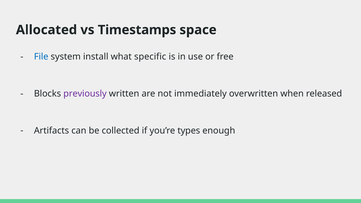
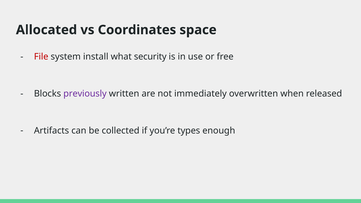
Timestamps: Timestamps -> Coordinates (137, 30)
File colour: blue -> red (41, 57)
specific: specific -> security (150, 57)
